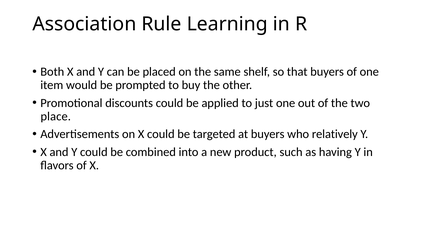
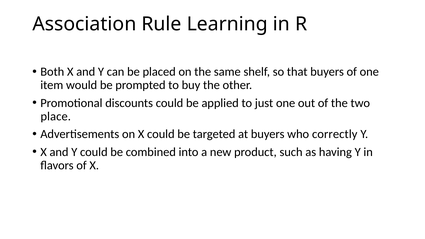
relatively: relatively -> correctly (335, 134)
